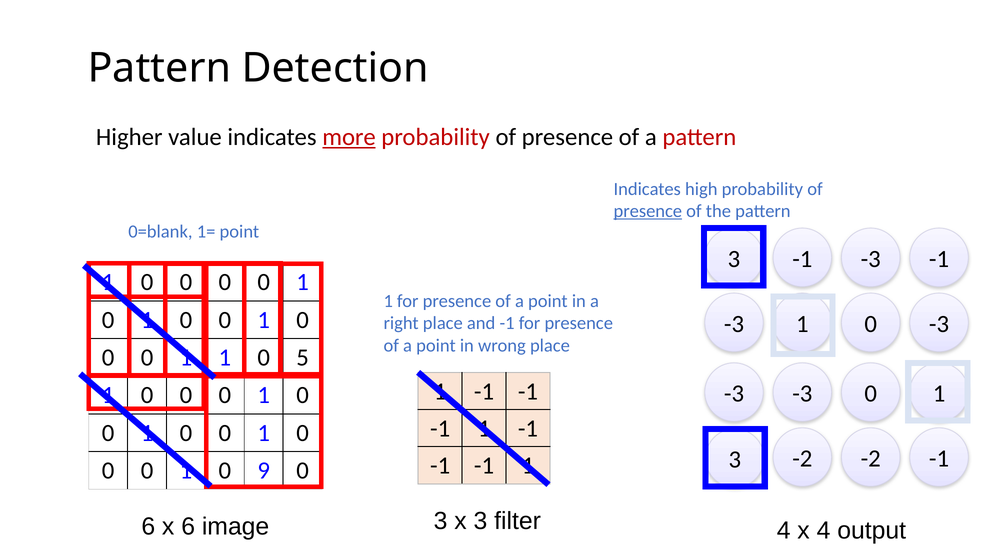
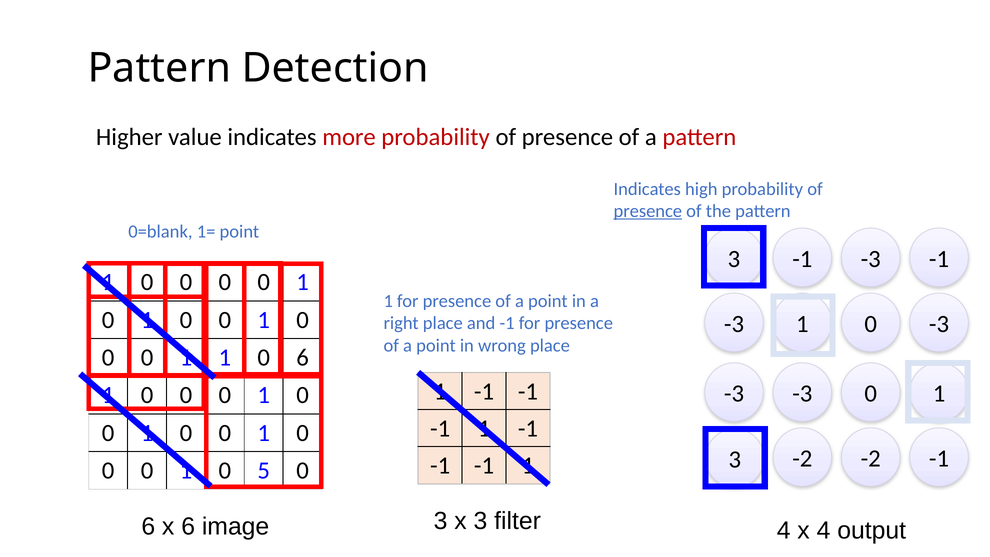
more underline: present -> none (349, 137)
1 0 5: 5 -> 6 (303, 358)
9: 9 -> 5 (264, 470)
